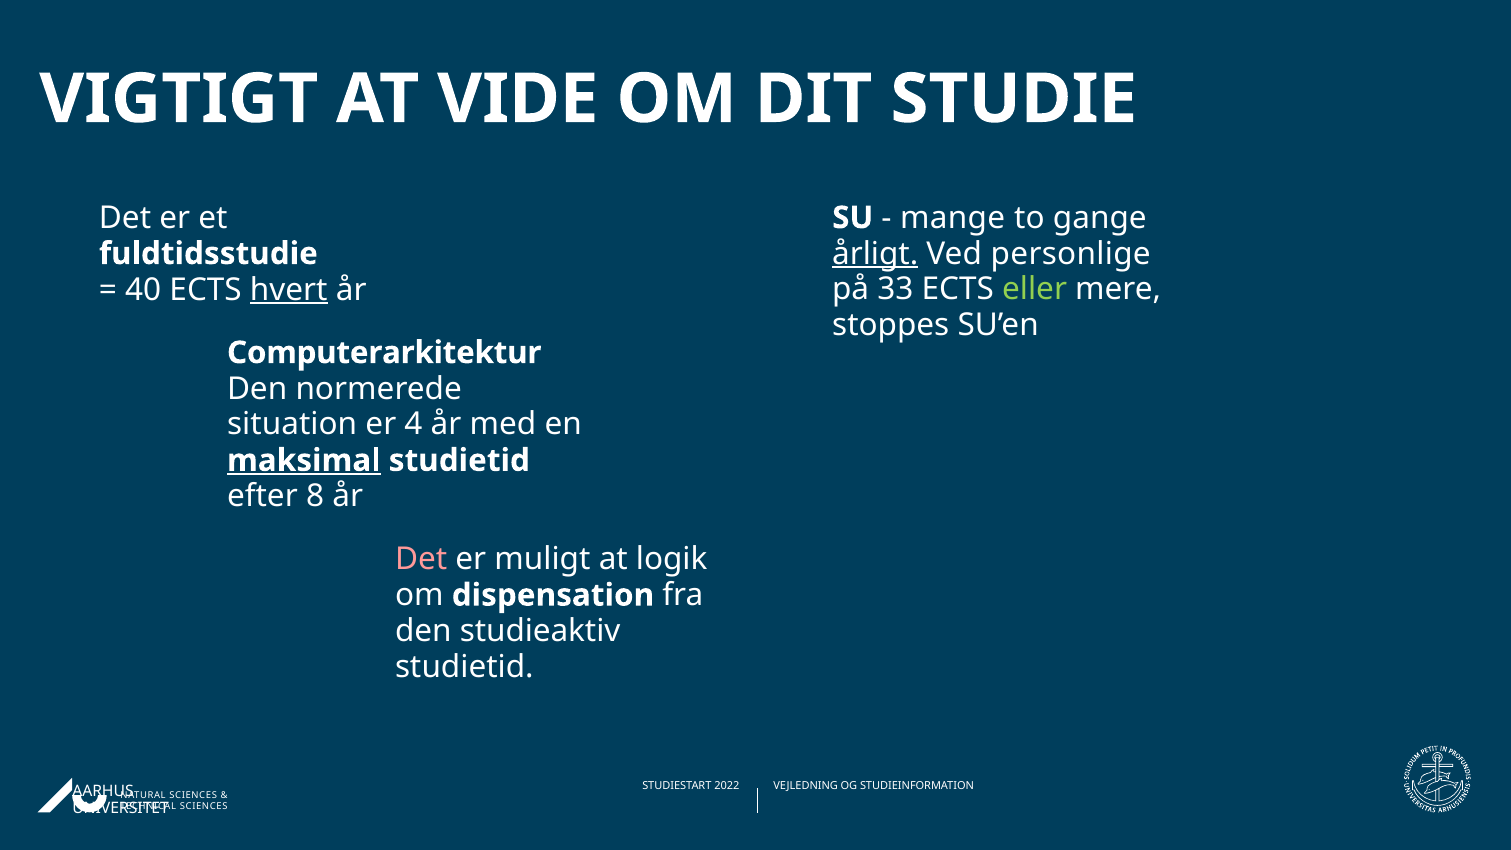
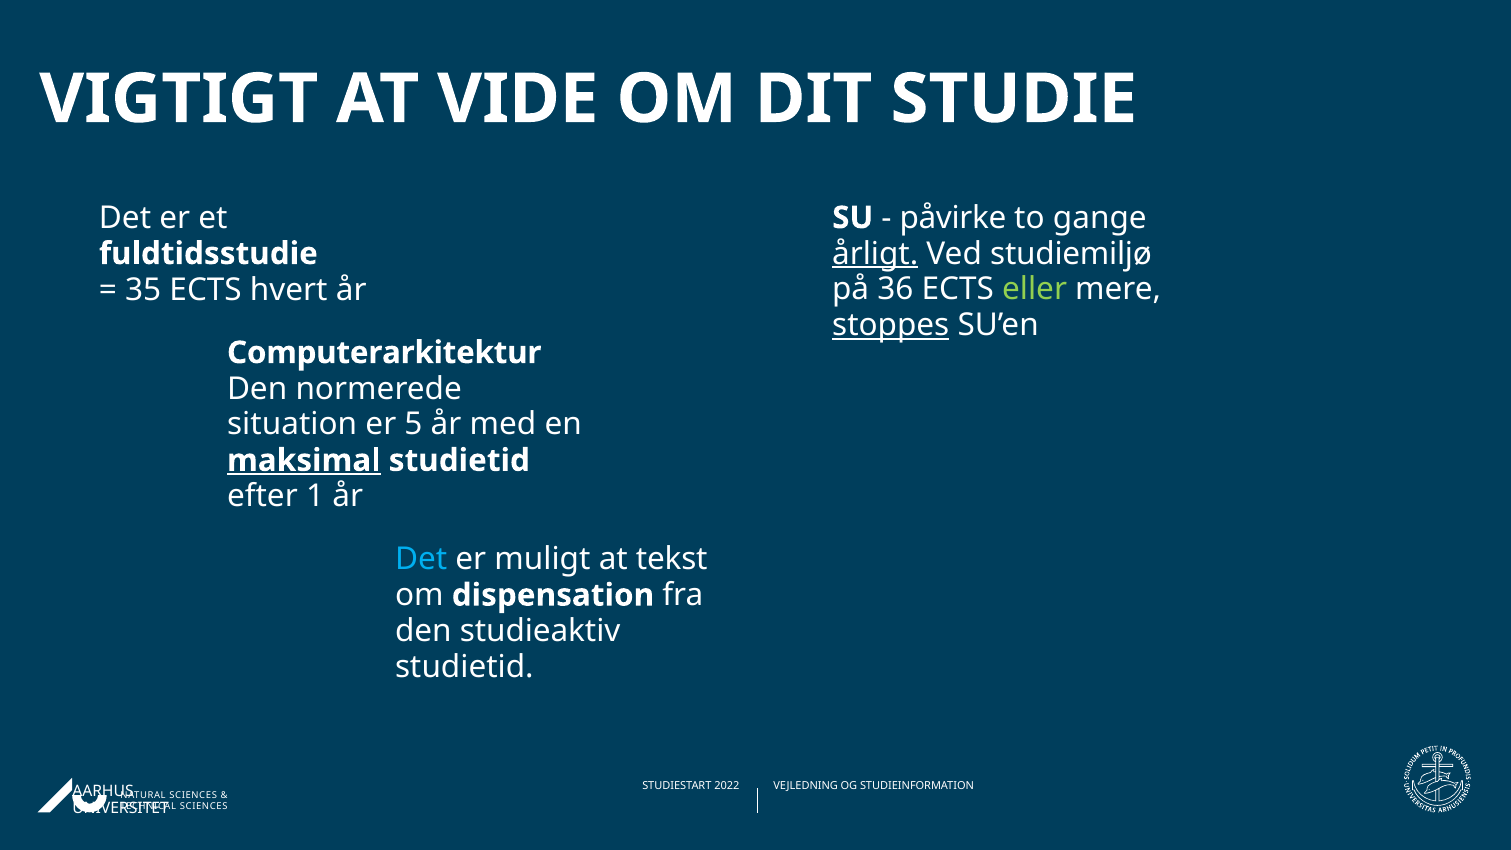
mange: mange -> påvirke (953, 218)
personlige: personlige -> studiemiljø (1071, 254)
40: 40 -> 35 (143, 290)
hvert underline: present -> none (289, 290)
33: 33 -> 36 (895, 290)
stoppes underline: none -> present (891, 326)
4: 4 -> 5 (413, 425)
8: 8 -> 1 (315, 497)
Det colour: pink -> light blue (421, 559)
logik: logik -> tekst (672, 559)
